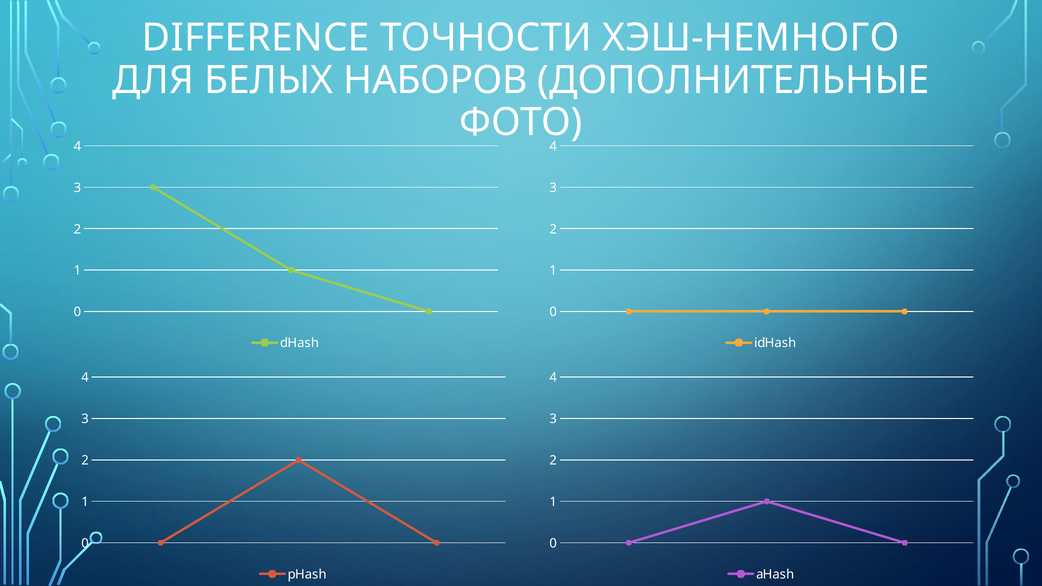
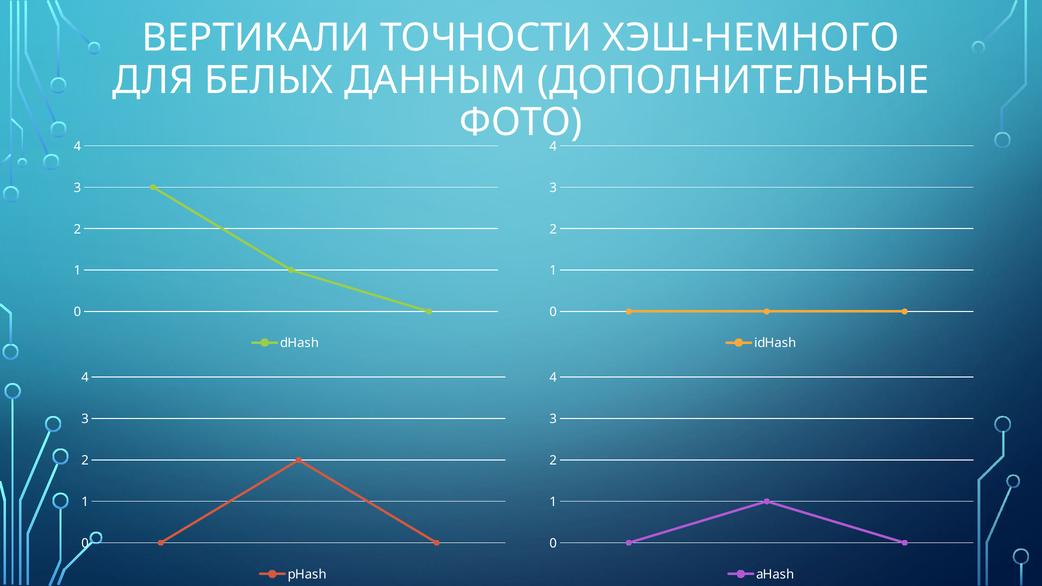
DIFFERENCE: DIFFERENCE -> ВЕРТИКАЛИ (256, 38)
НАБОРОВ: НАБОРОВ -> ДАННЫМ (435, 80)
